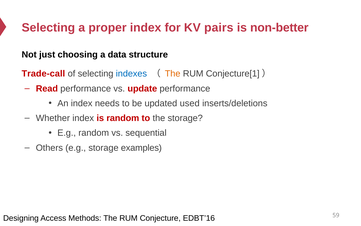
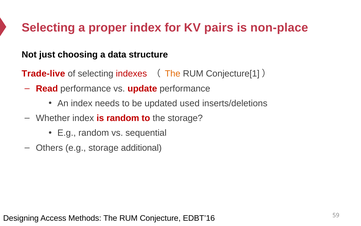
non-better: non-better -> non-place (279, 28)
Trade-call: Trade-call -> Trade-live (43, 74)
indexes colour: blue -> red (131, 74)
examples: examples -> additional (141, 148)
